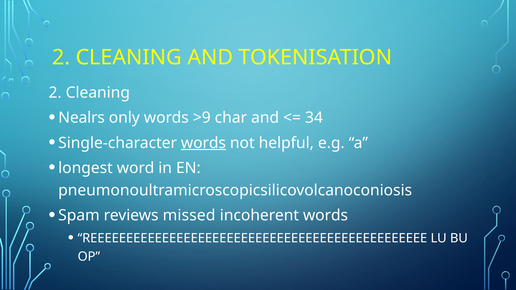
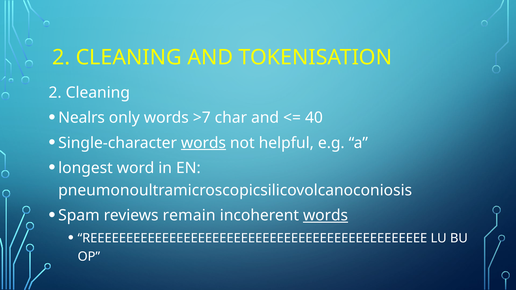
>9: >9 -> >7 (202, 118)
34: 34 -> 40 (314, 118)
missed: missed -> remain (189, 216)
words underline: none -> present (326, 216)
